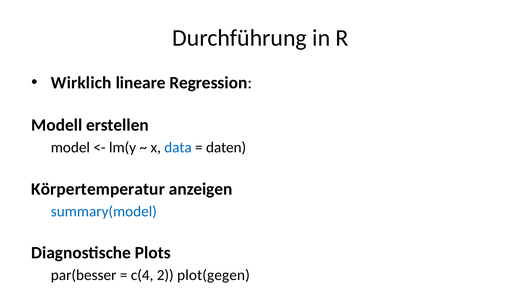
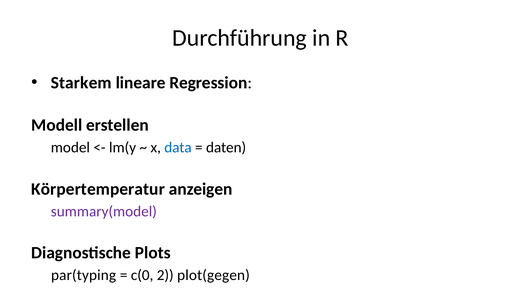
Wirklich: Wirklich -> Starkem (81, 83)
summary(model colour: blue -> purple (104, 211)
par(besser: par(besser -> par(typing (84, 275)
c(4: c(4 -> c(0 (142, 275)
